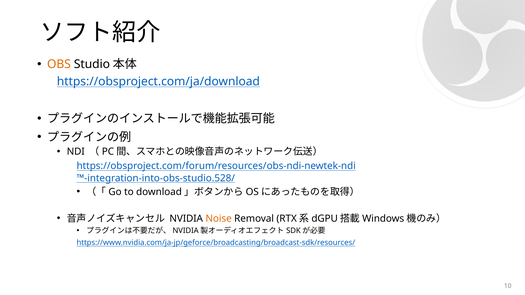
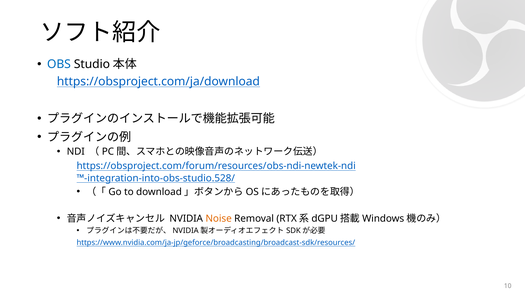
OBS colour: orange -> blue (59, 64)
